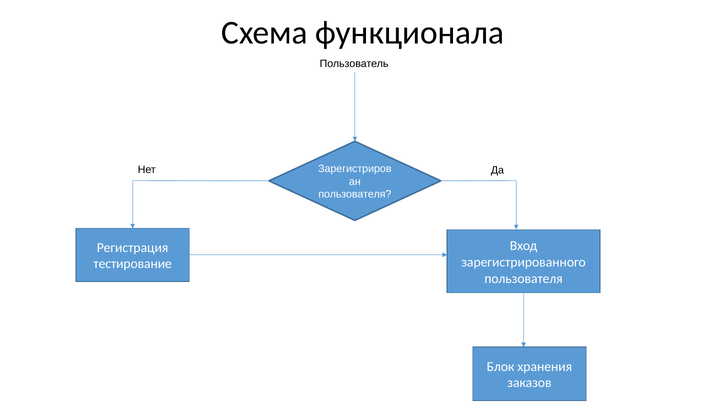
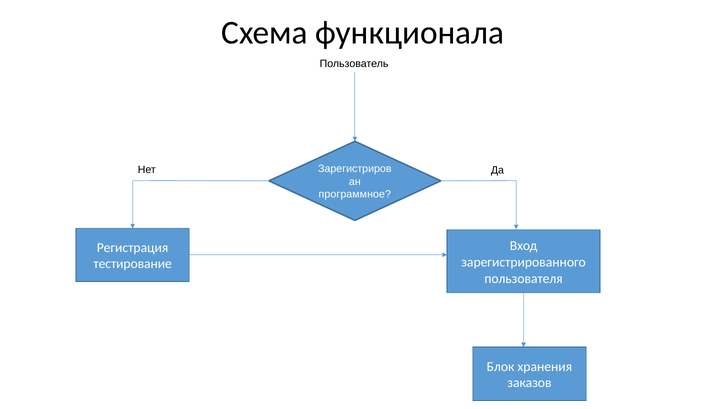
пользователя: пользователя -> программное (355, 194)
